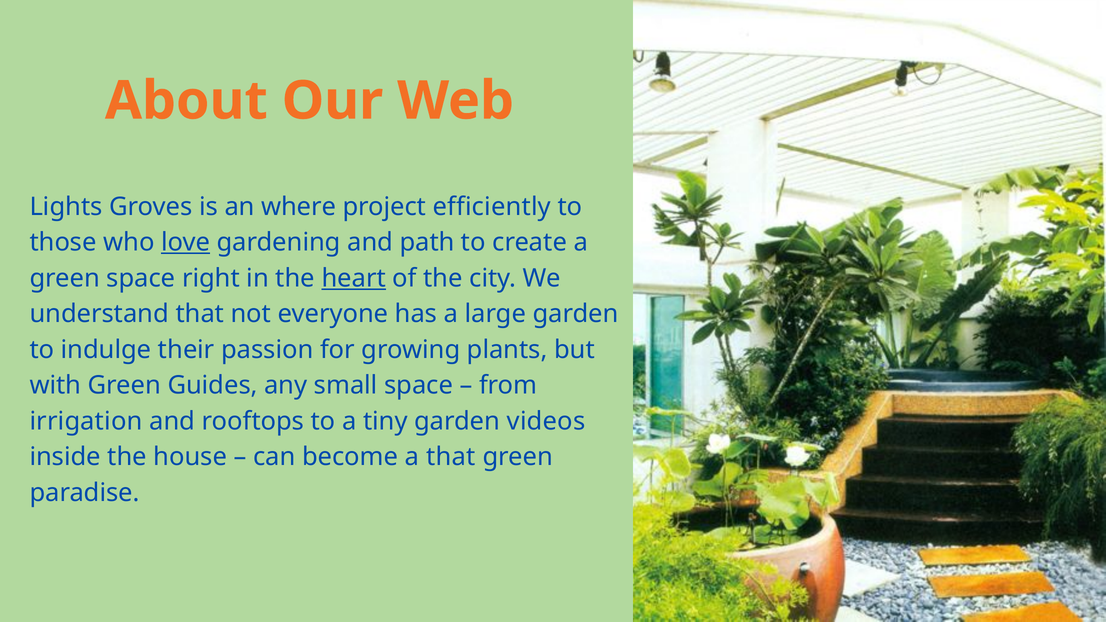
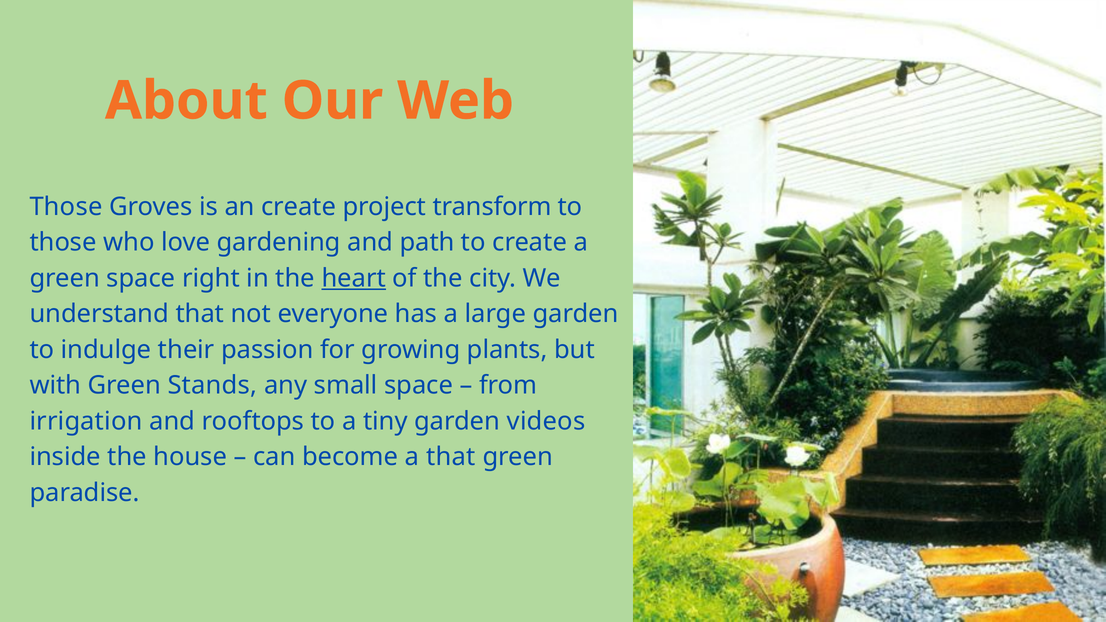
Lights: Lights -> Those (66, 207)
an where: where -> create (299, 207)
efficiently: efficiently -> transform (492, 207)
love underline: present -> none (186, 242)
Guides: Guides -> Stands (212, 386)
